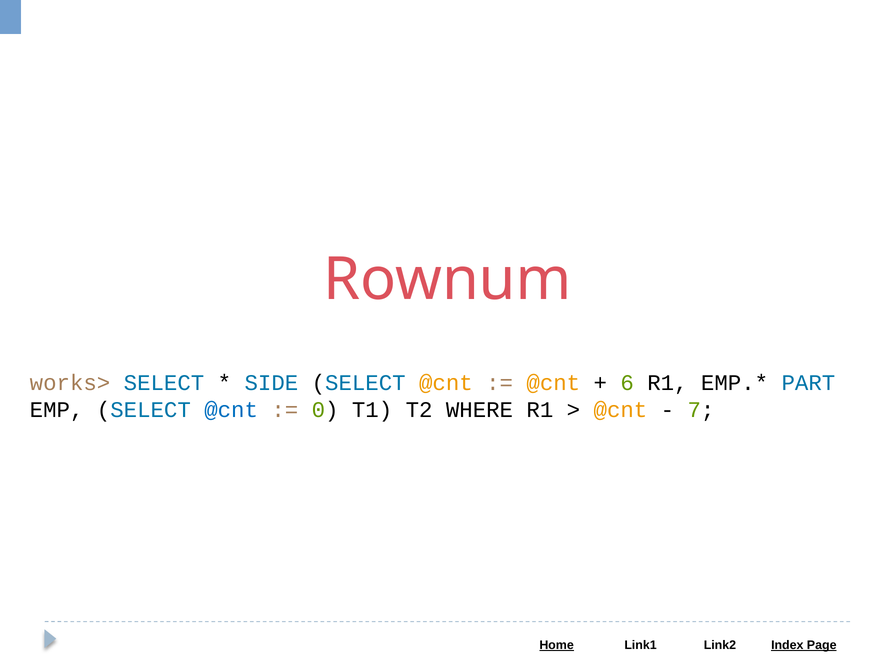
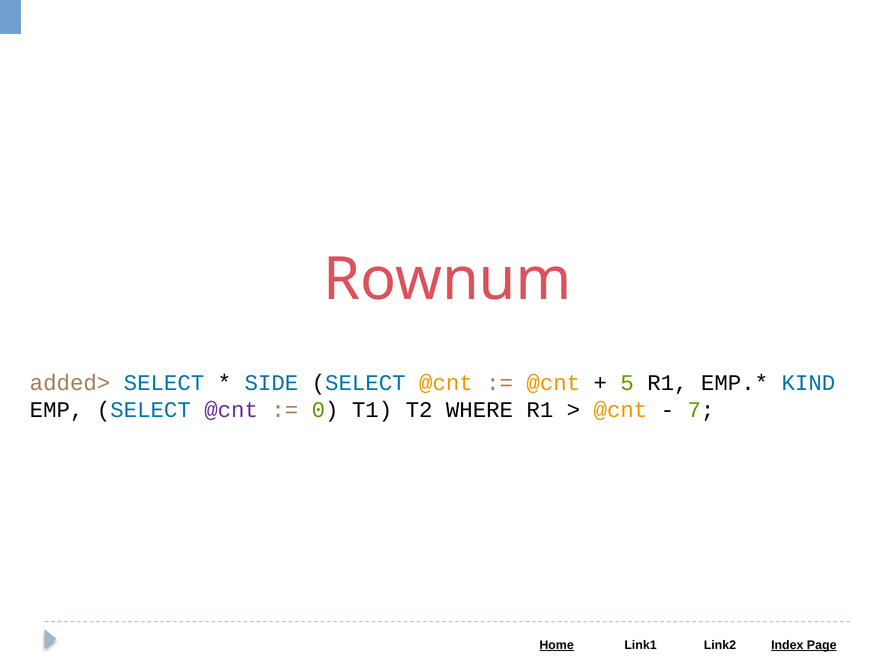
works>: works> -> added> (70, 383)
6: 6 -> 5 (627, 383)
PART: PART -> KIND (808, 383)
@cnt colour: blue -> purple (231, 410)
